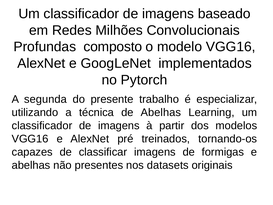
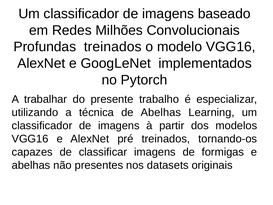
Profundas composto: composto -> treinados (113, 47)
segunda: segunda -> trabalhar (46, 99)
